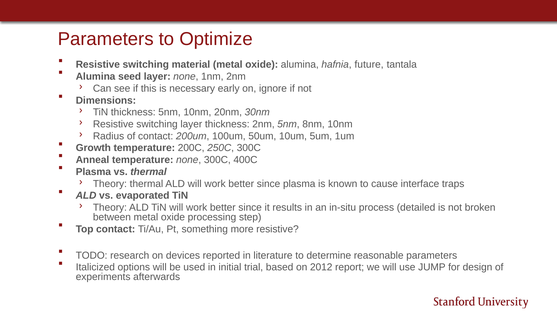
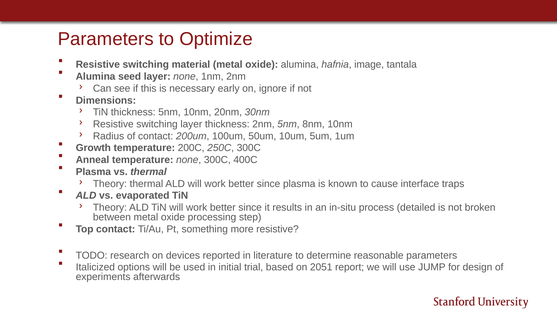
future: future -> image (369, 64)
2012: 2012 -> 2051 (321, 267)
